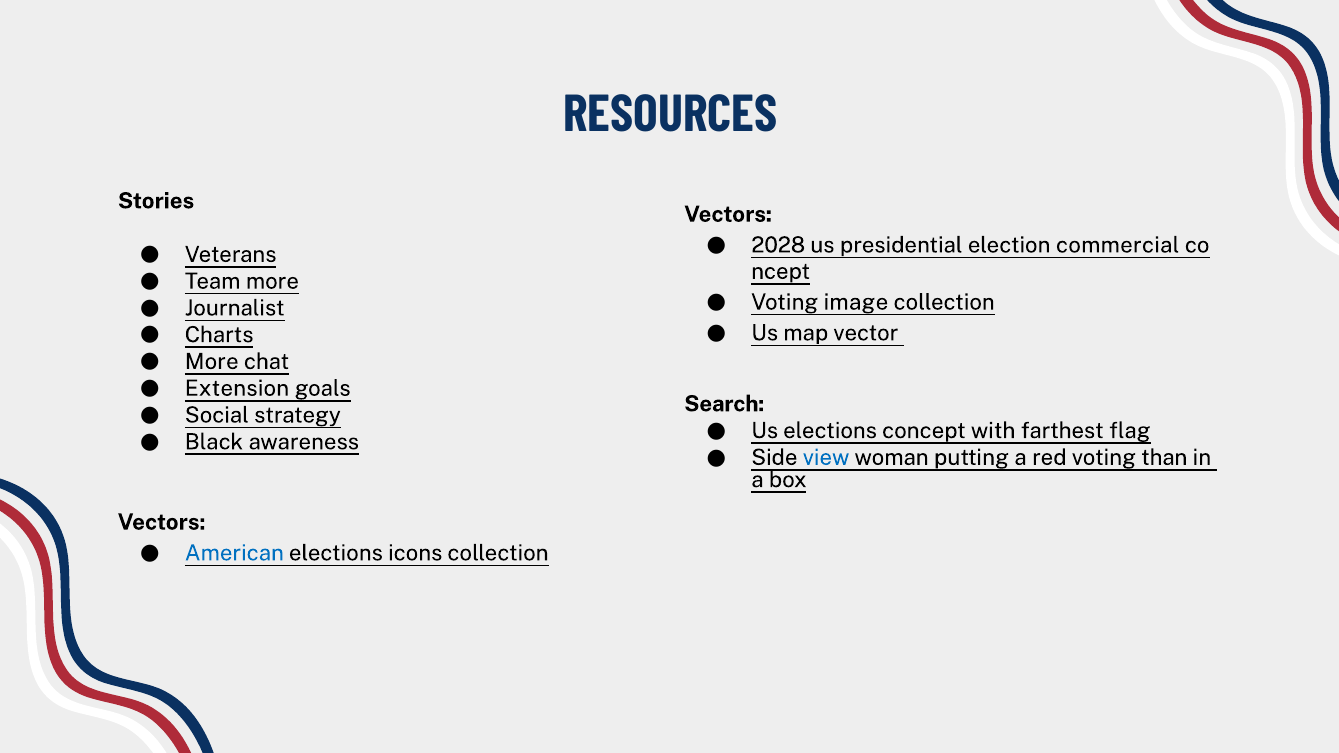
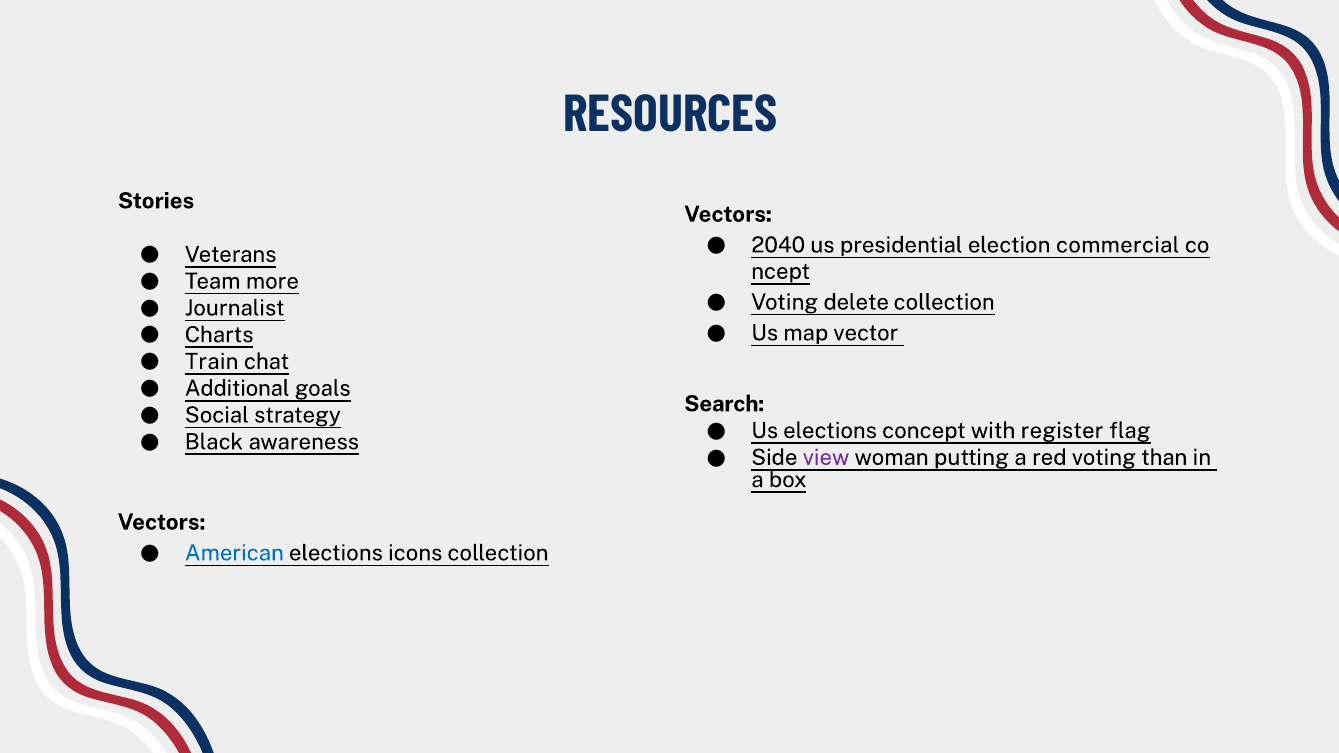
2028: 2028 -> 2040 (778, 245)
image: image -> delete (856, 302)
More: More -> Train (212, 362)
Extension: Extension -> Additional (237, 388)
farthest: farthest -> register (1062, 431)
view colour: blue -> purple (826, 458)
